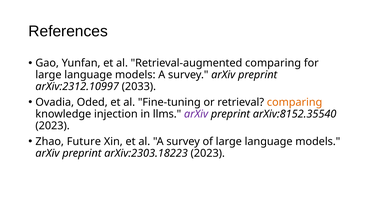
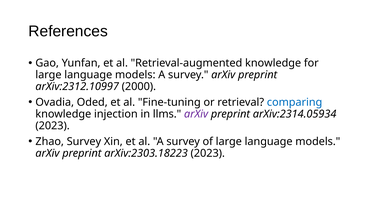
Retrieval-augmented comparing: comparing -> knowledge (273, 63)
2033: 2033 -> 2000 (139, 87)
comparing colour: orange -> blue (295, 102)
arXiv:8152.35540: arXiv:8152.35540 -> arXiv:2314.05934 (295, 114)
Zhao Future: Future -> Survey (84, 141)
